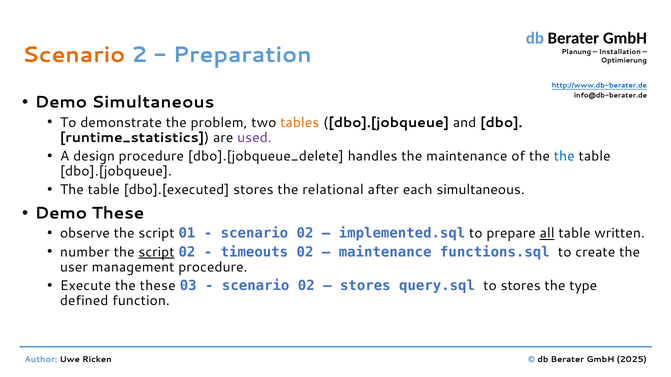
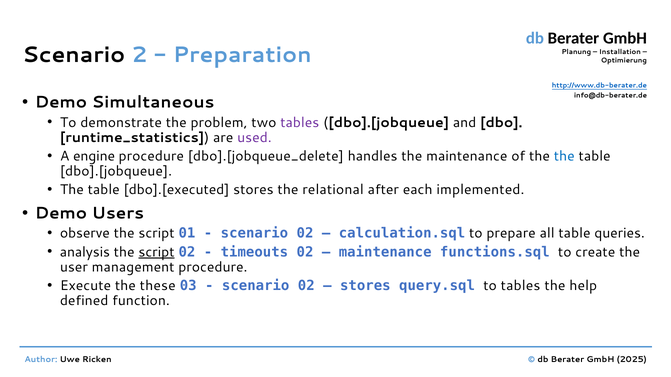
Scenario colour: orange -> black (74, 55)
tables colour: orange -> purple (300, 123)
design: design -> engine (94, 156)
each simultaneous: simultaneous -> implemented (480, 190)
Demo These: These -> Users (118, 214)
implemented.sql: implemented.sql -> calculation.sql (402, 234)
all underline: present -> none (547, 234)
written: written -> queries (620, 234)
number: number -> analysis (85, 252)
to stores: stores -> tables (521, 286)
type: type -> help (583, 286)
